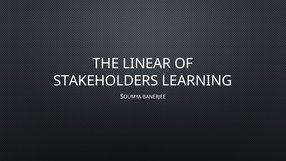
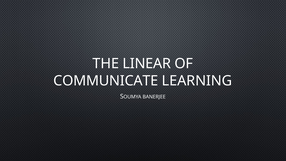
STAKEHOLDERS: STAKEHOLDERS -> COMMUNICATE (106, 81)
